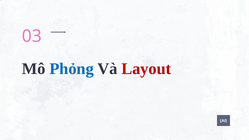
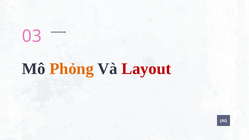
Phỏng colour: blue -> orange (72, 69)
